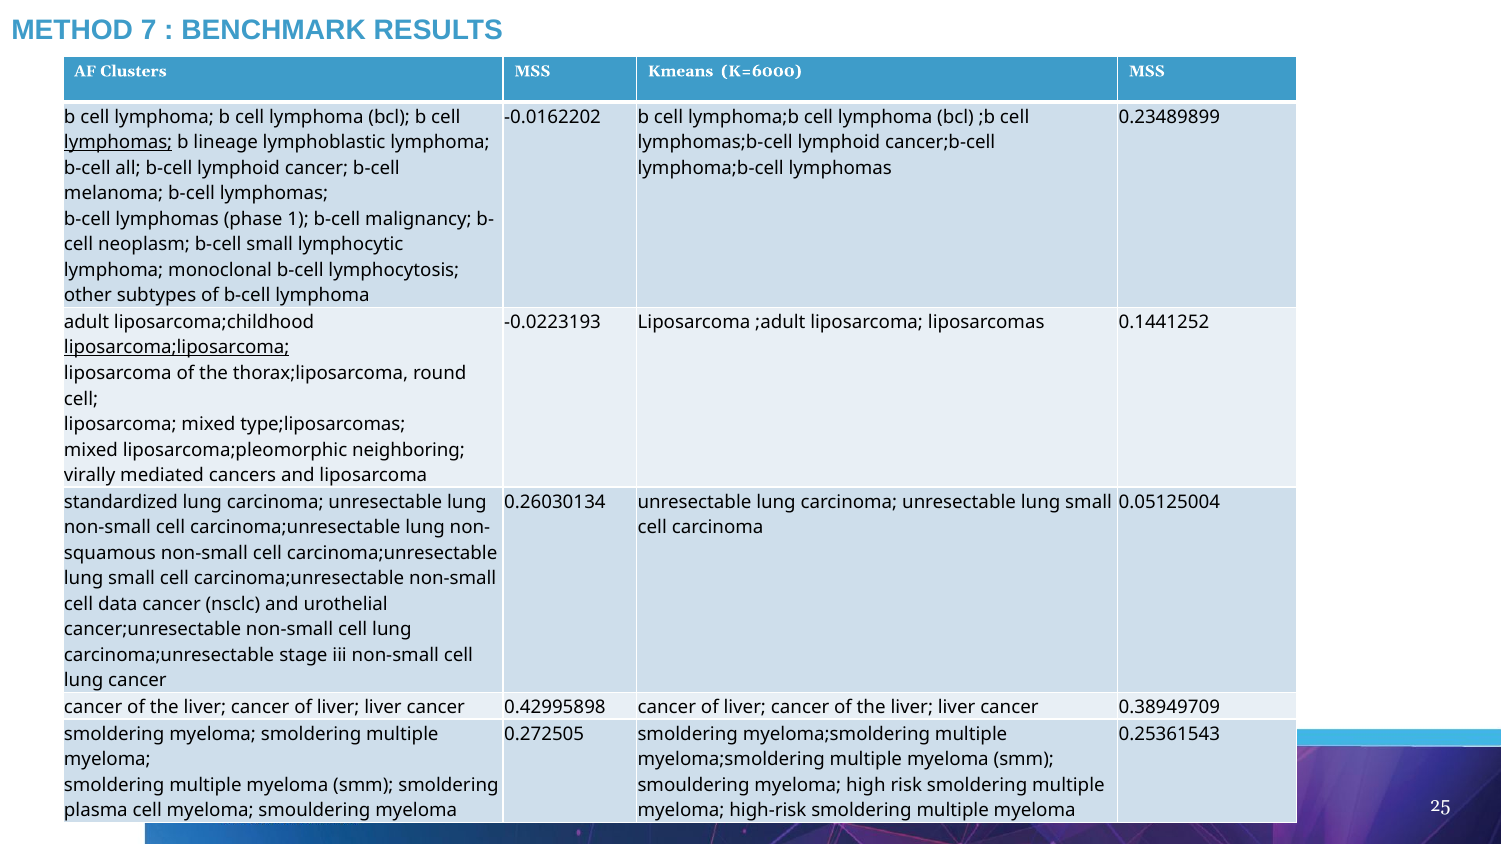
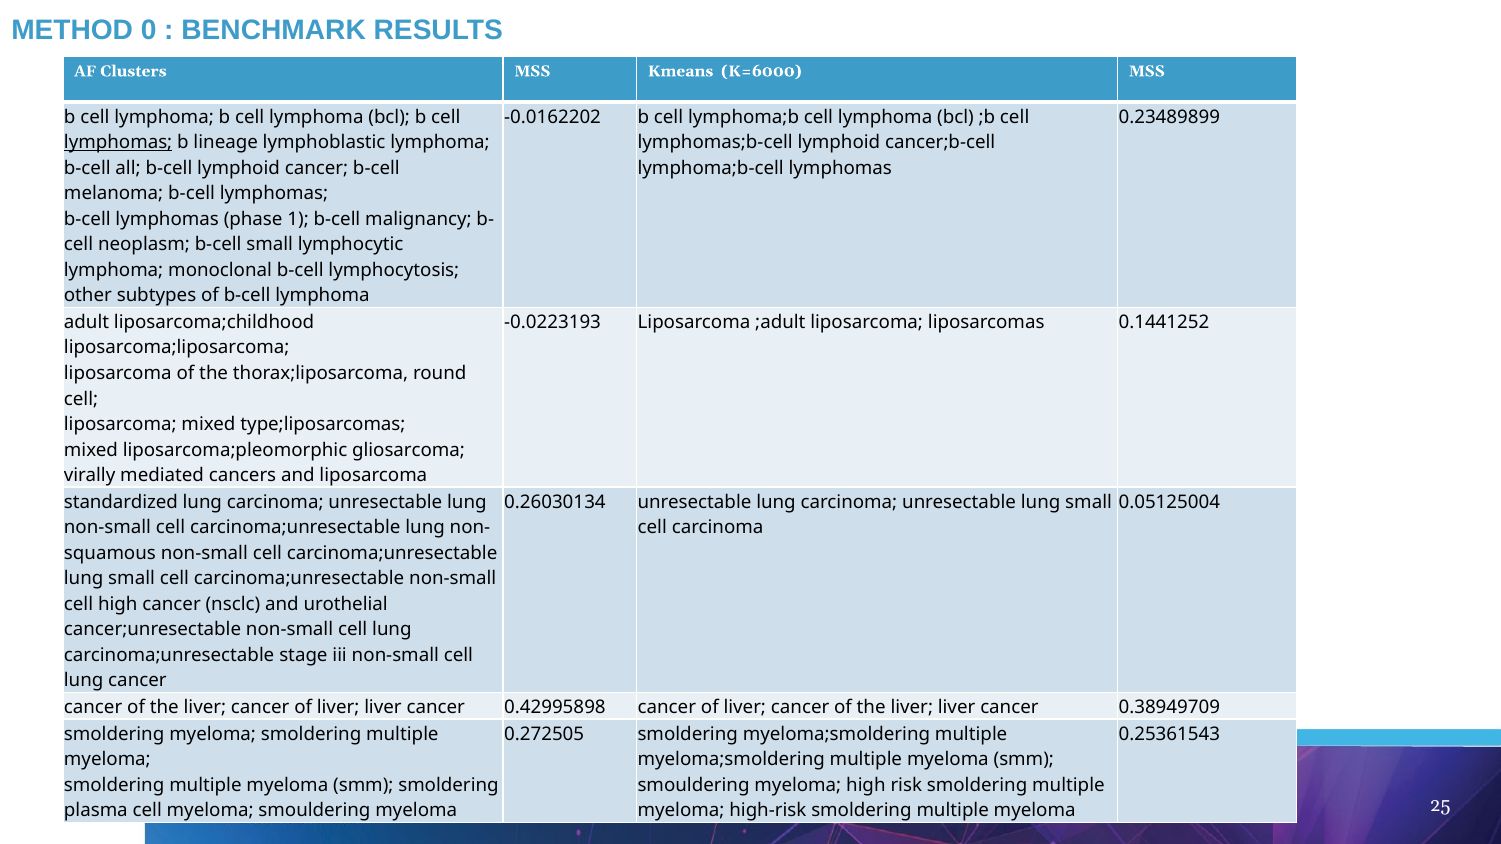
7: 7 -> 0 (149, 31)
liposarcoma;liposarcoma underline: present -> none (177, 348)
neighboring: neighboring -> gliosarcoma (409, 450)
cell data: data -> high (118, 604)
